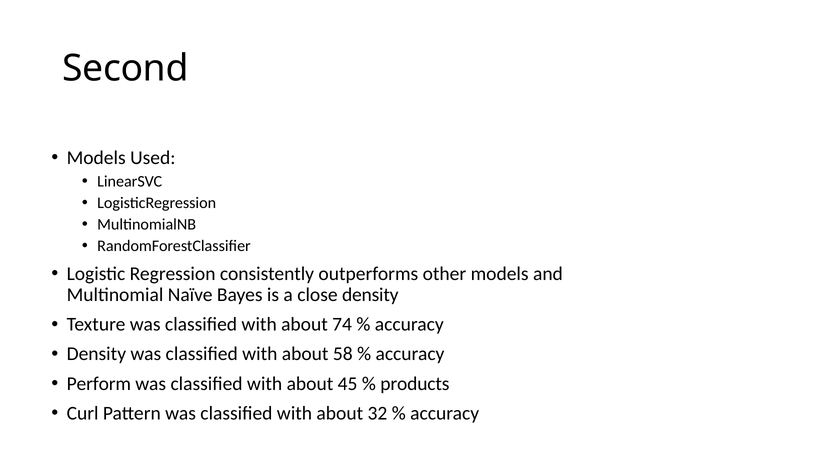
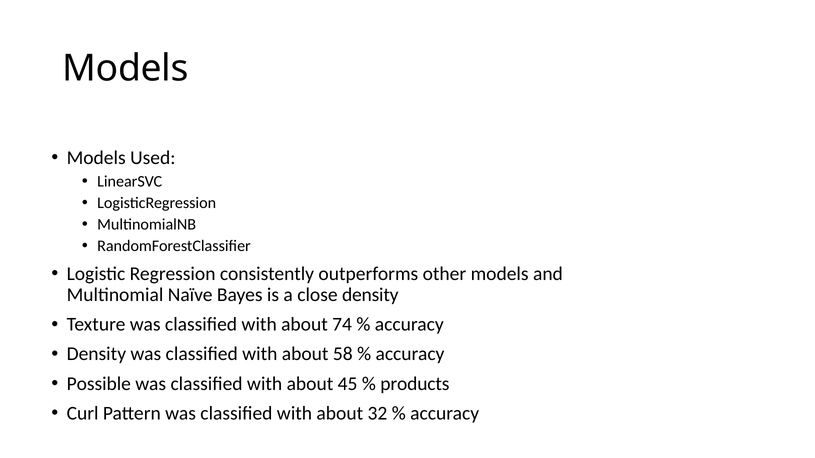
Second: Second -> Models (125, 68)
Perform: Perform -> Possible (99, 384)
